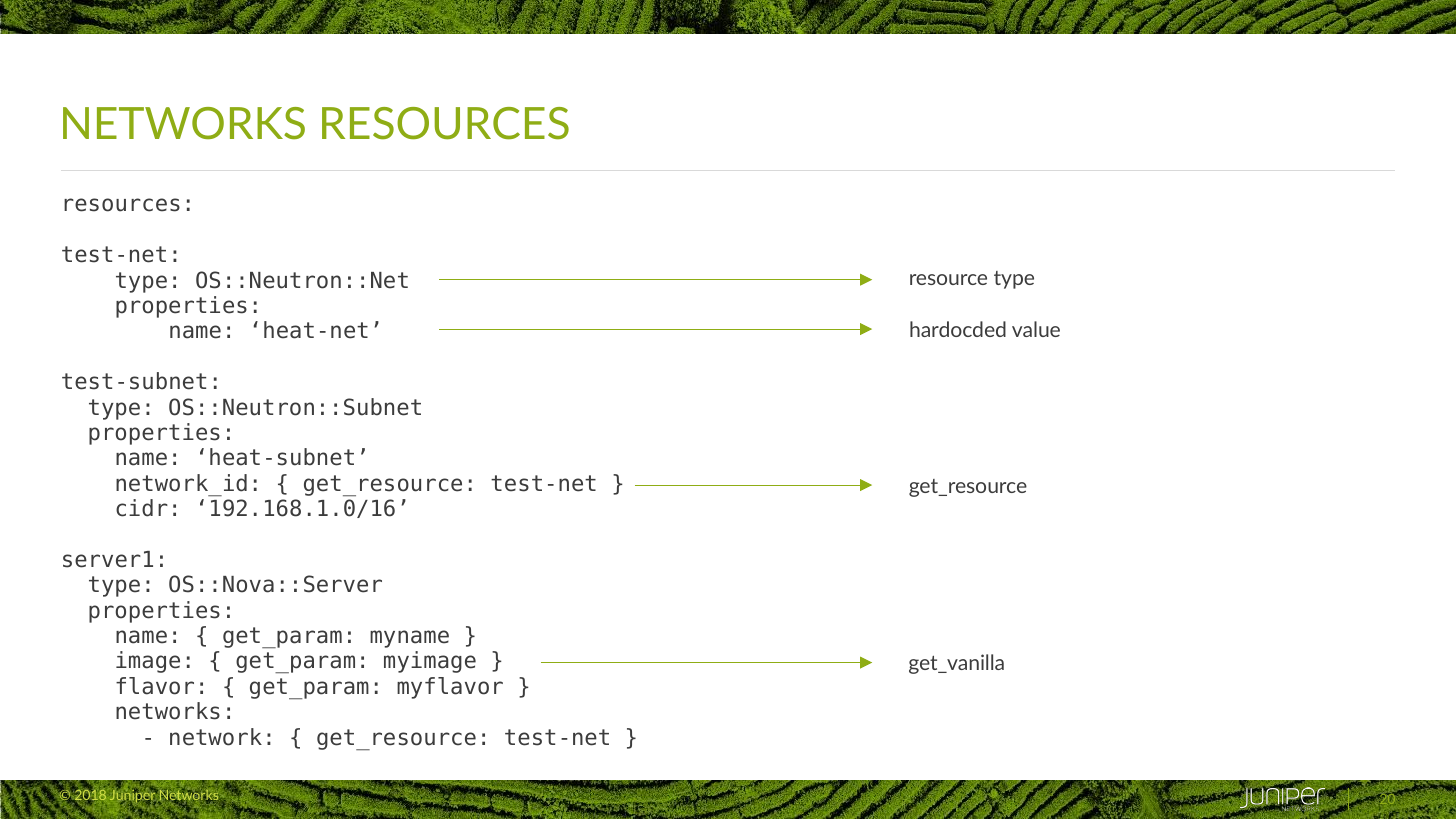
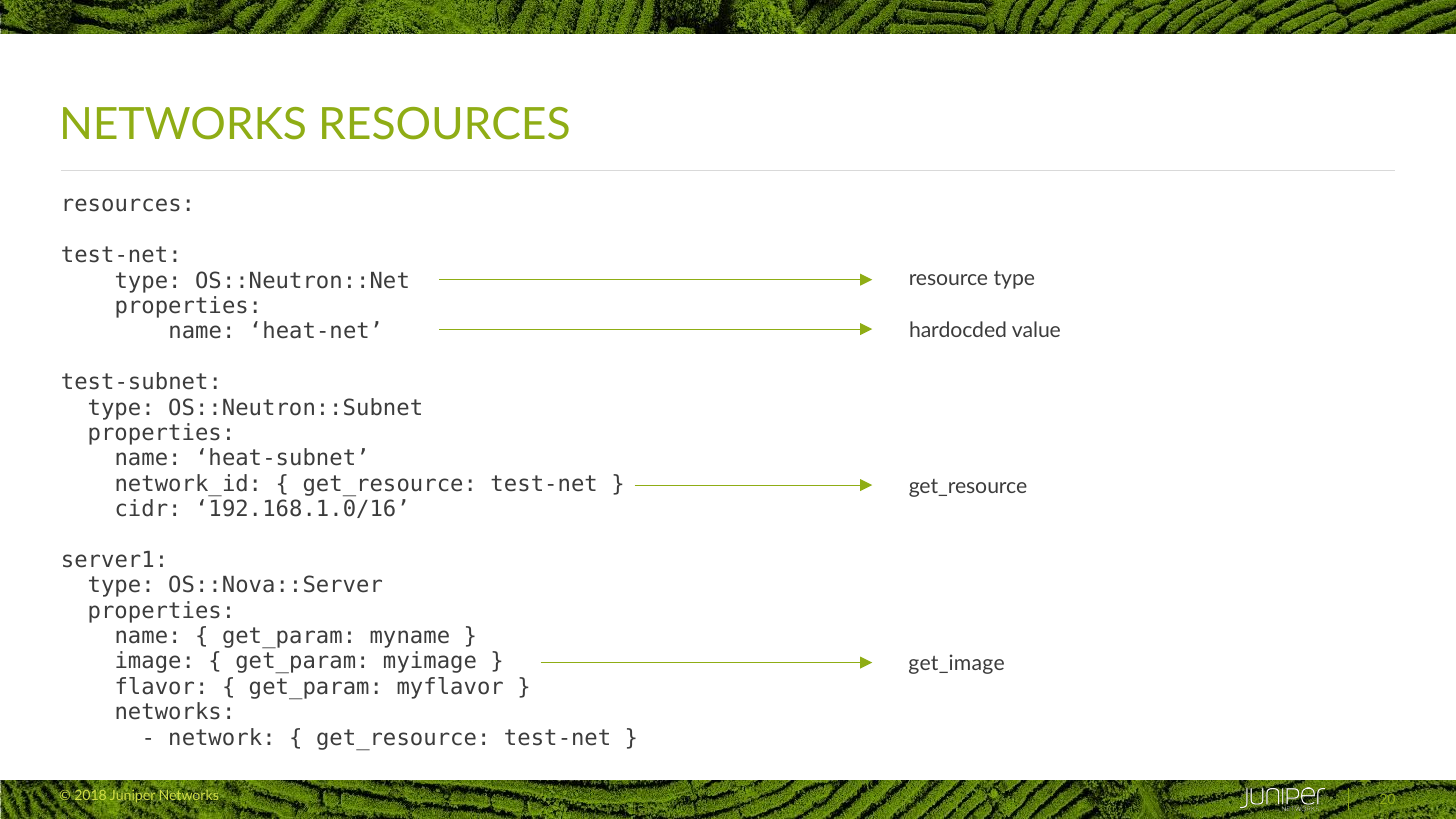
get_vanilla: get_vanilla -> get_image (957, 664)
